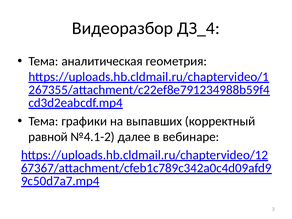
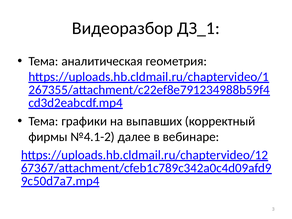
ДЗ_4: ДЗ_4 -> ДЗ_1 (198, 28)
равной: равной -> фирмы (48, 137)
